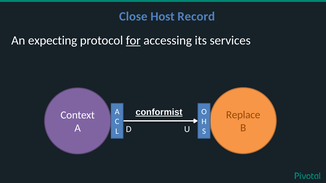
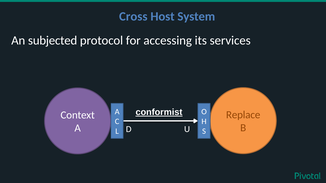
Close: Close -> Cross (133, 17)
Record: Record -> System (196, 17)
expecting: expecting -> subjected (53, 41)
for underline: present -> none (133, 41)
